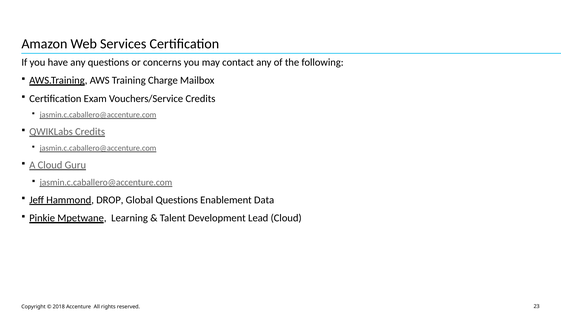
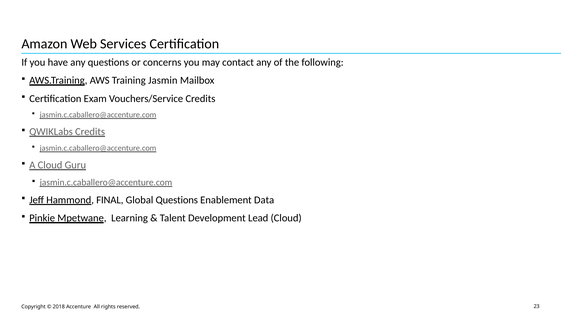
Charge: Charge -> Jasmin (163, 80)
DROP: DROP -> FINAL (110, 200)
